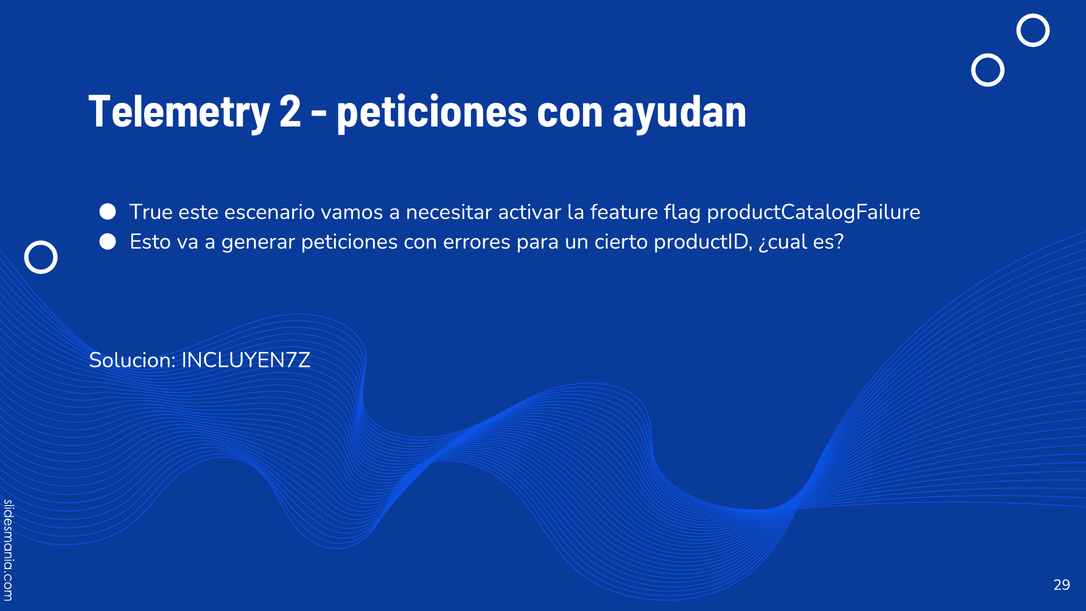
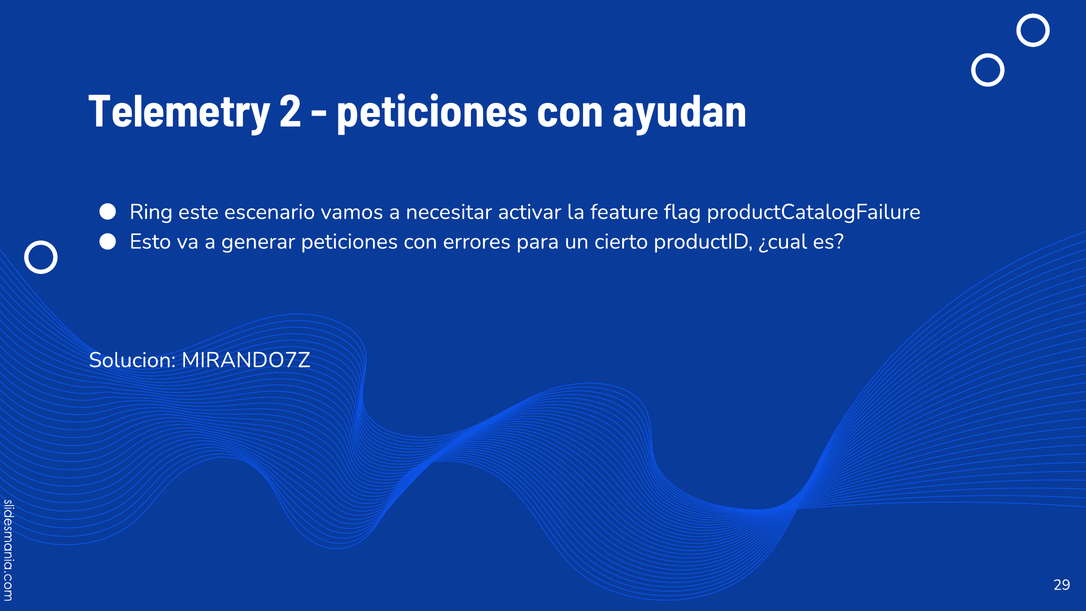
True: True -> Ring (151, 212)
INCLUYEN7Z: INCLUYEN7Z -> MIRANDO7Z (246, 360)
